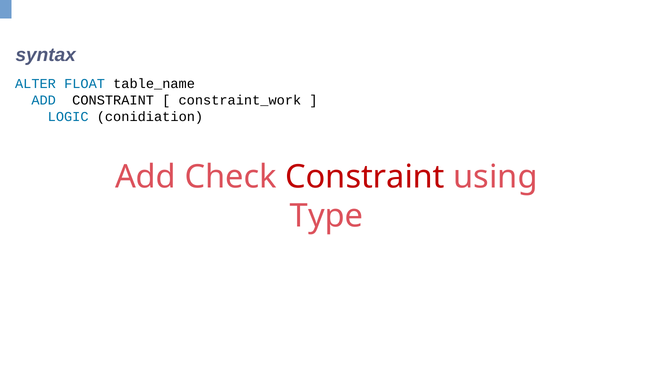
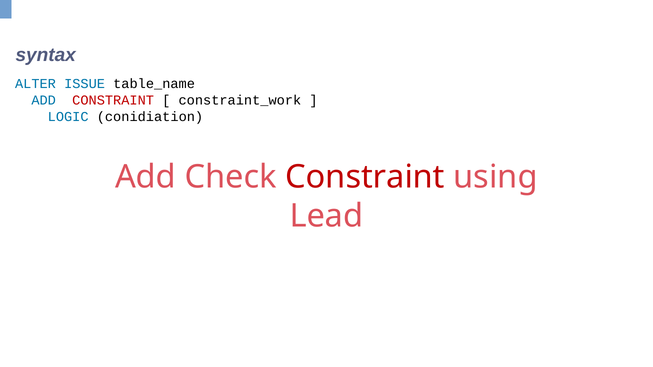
FLOAT: FLOAT -> ISSUE (85, 84)
CONSTRAINT colour: black -> red (113, 100)
Type: Type -> Lead (327, 216)
